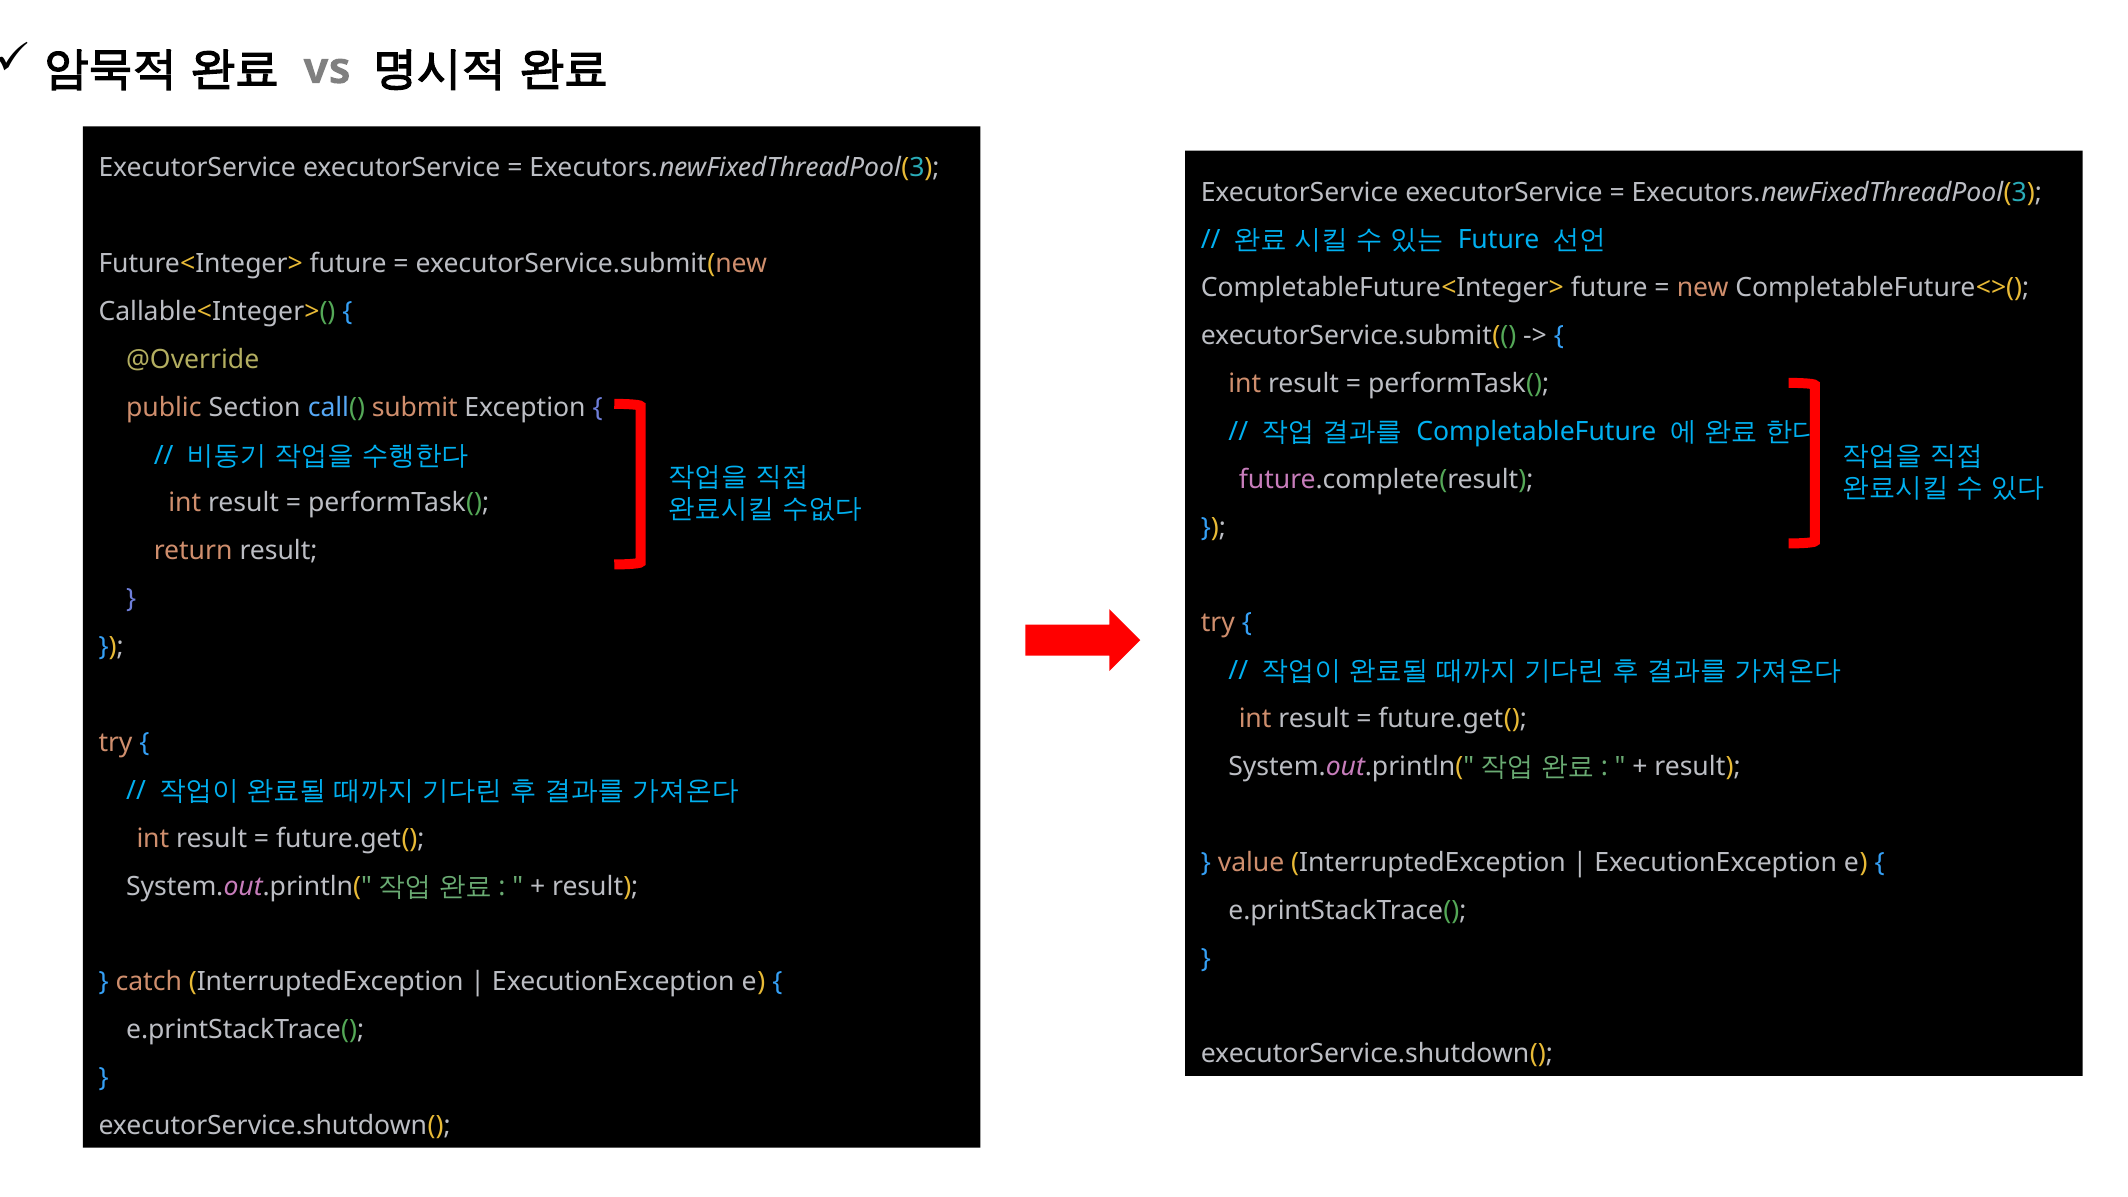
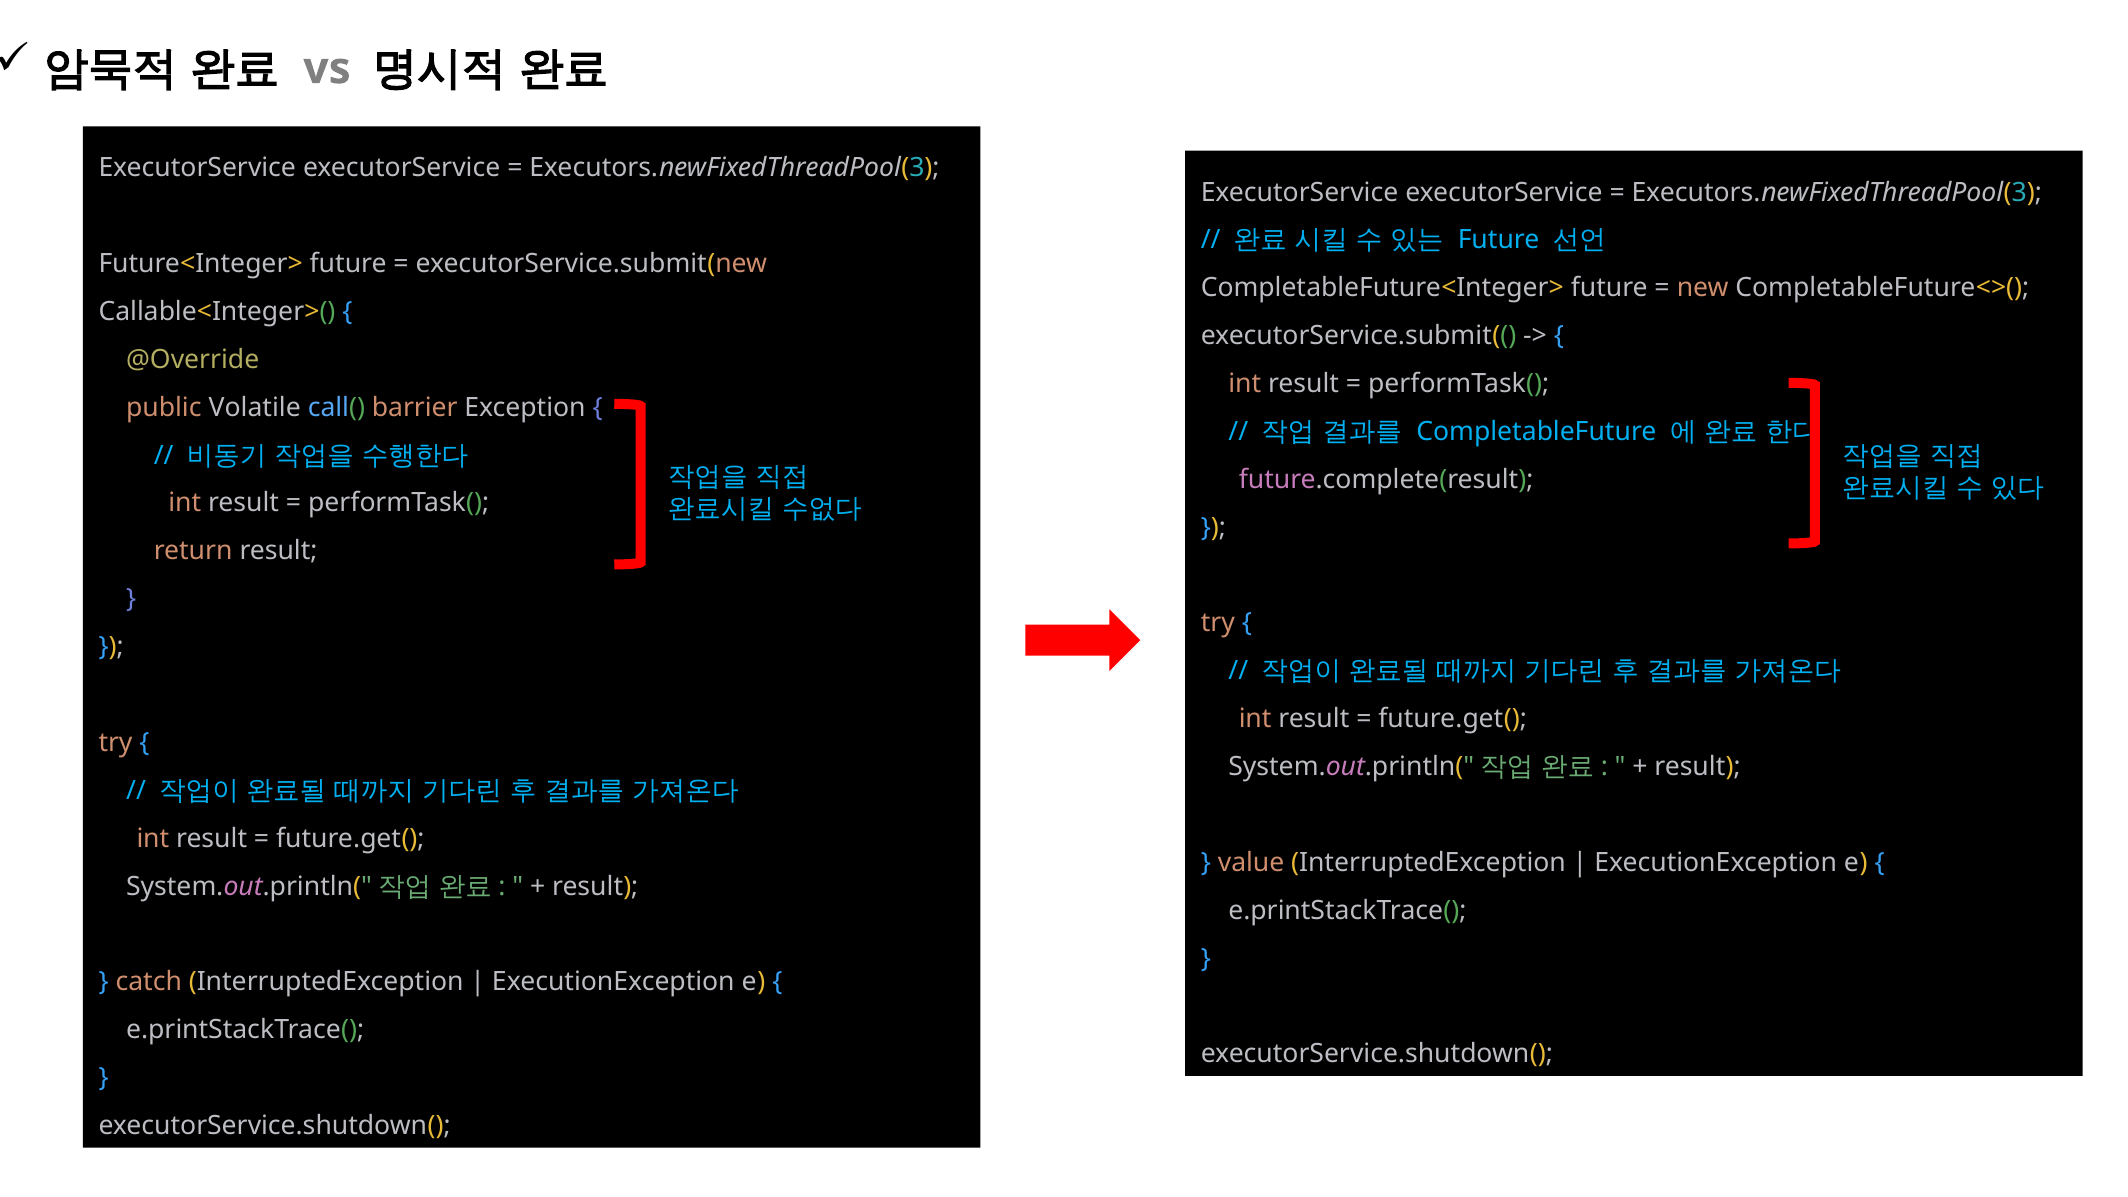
Section: Section -> Volatile (255, 407)
submit: submit -> barrier (415, 407)
